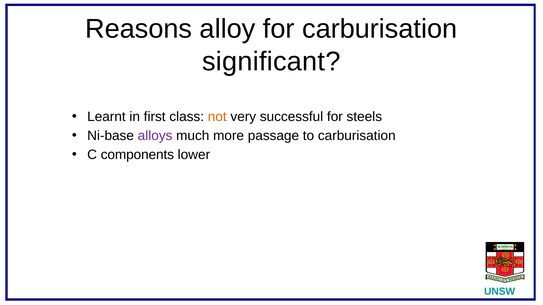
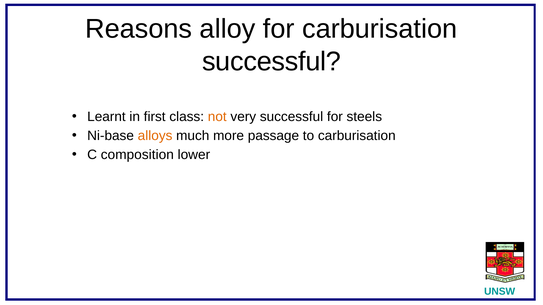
significant: significant -> successful (272, 62)
alloys colour: purple -> orange (155, 136)
components: components -> composition (137, 155)
